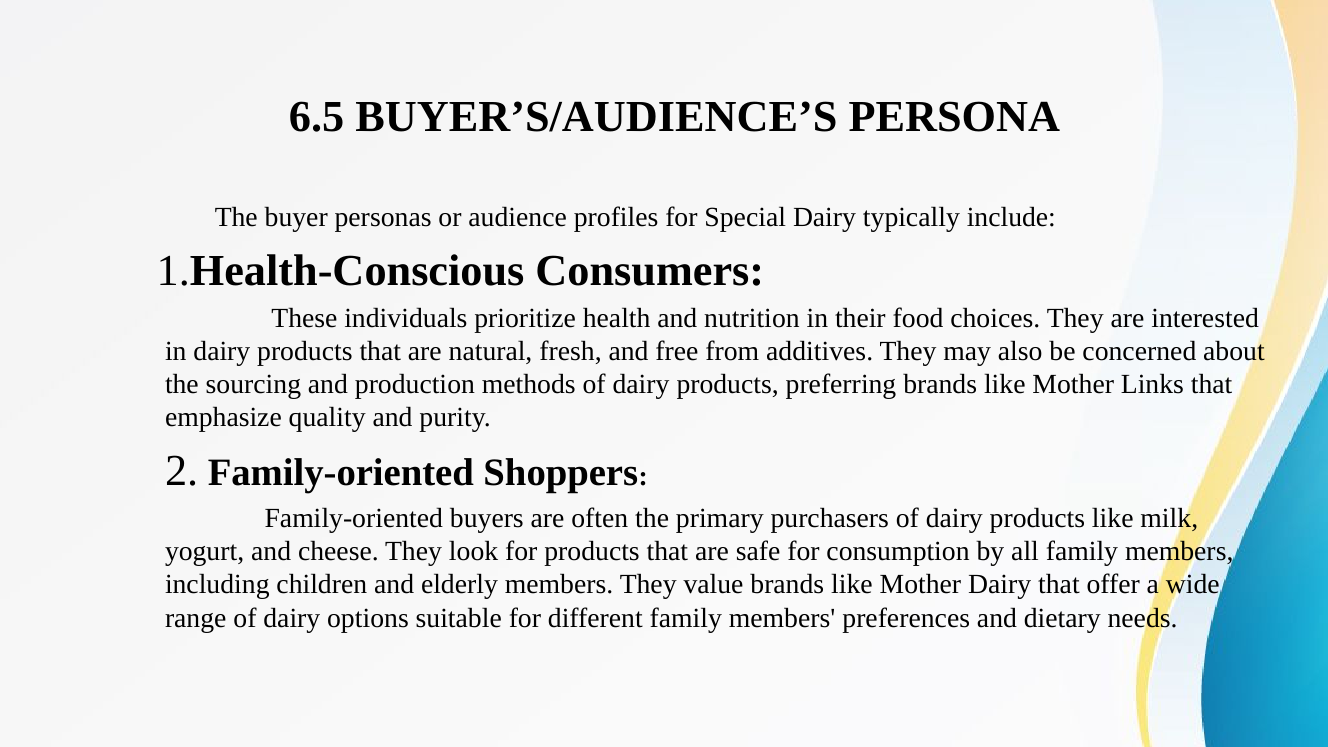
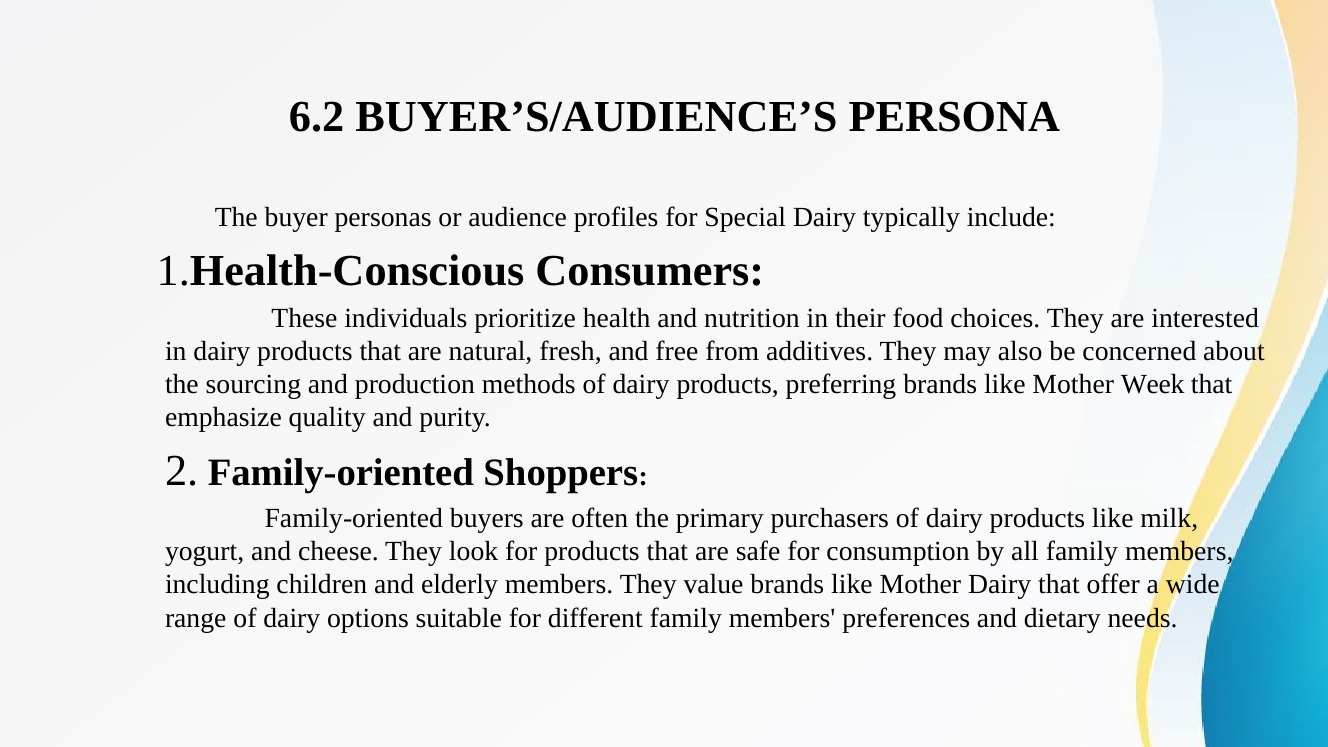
6.5: 6.5 -> 6.2 (317, 117)
Links: Links -> Week (1153, 384)
